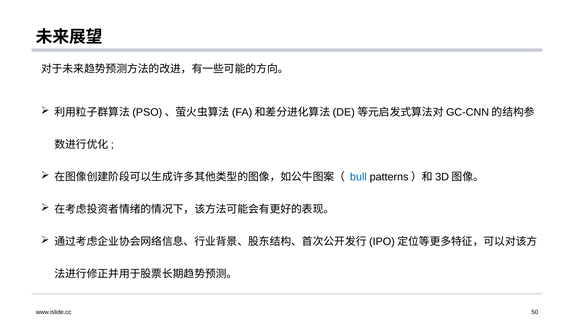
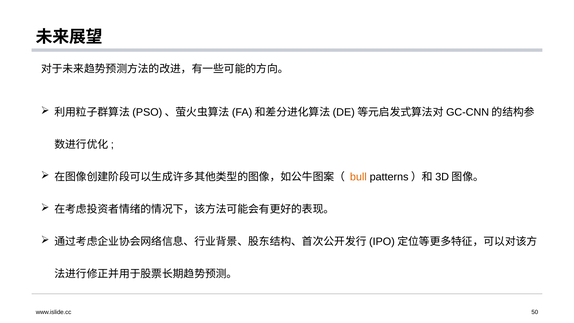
bull colour: blue -> orange (358, 177)
